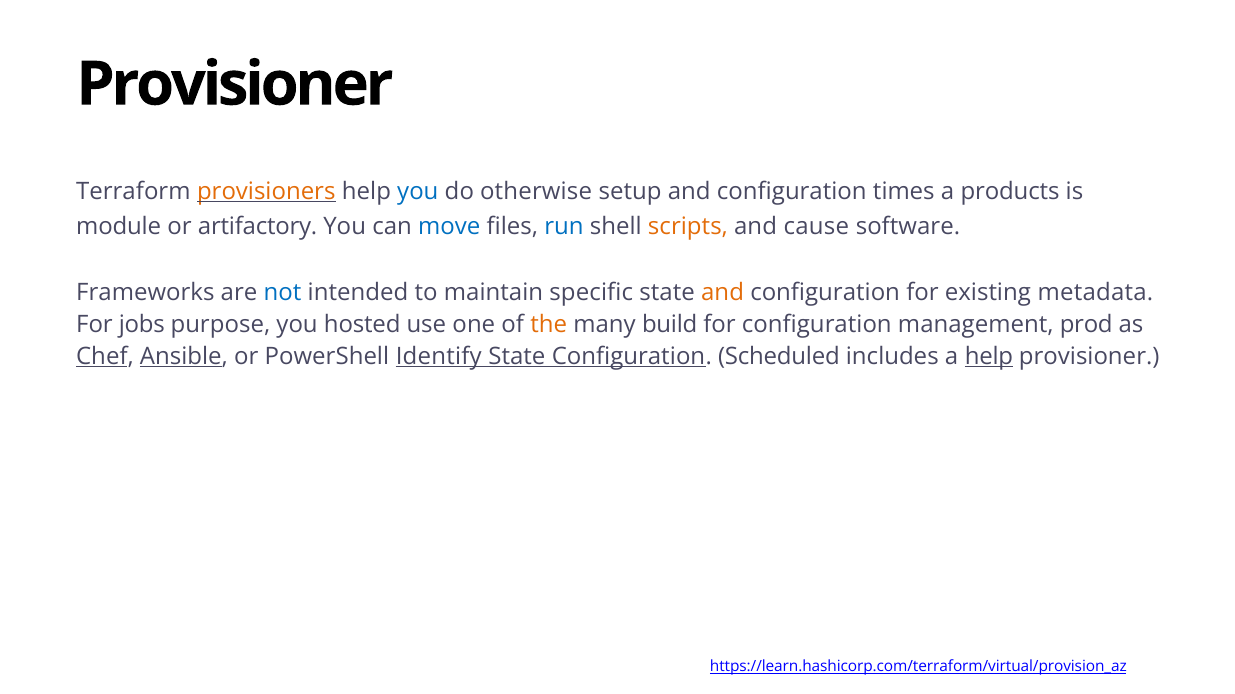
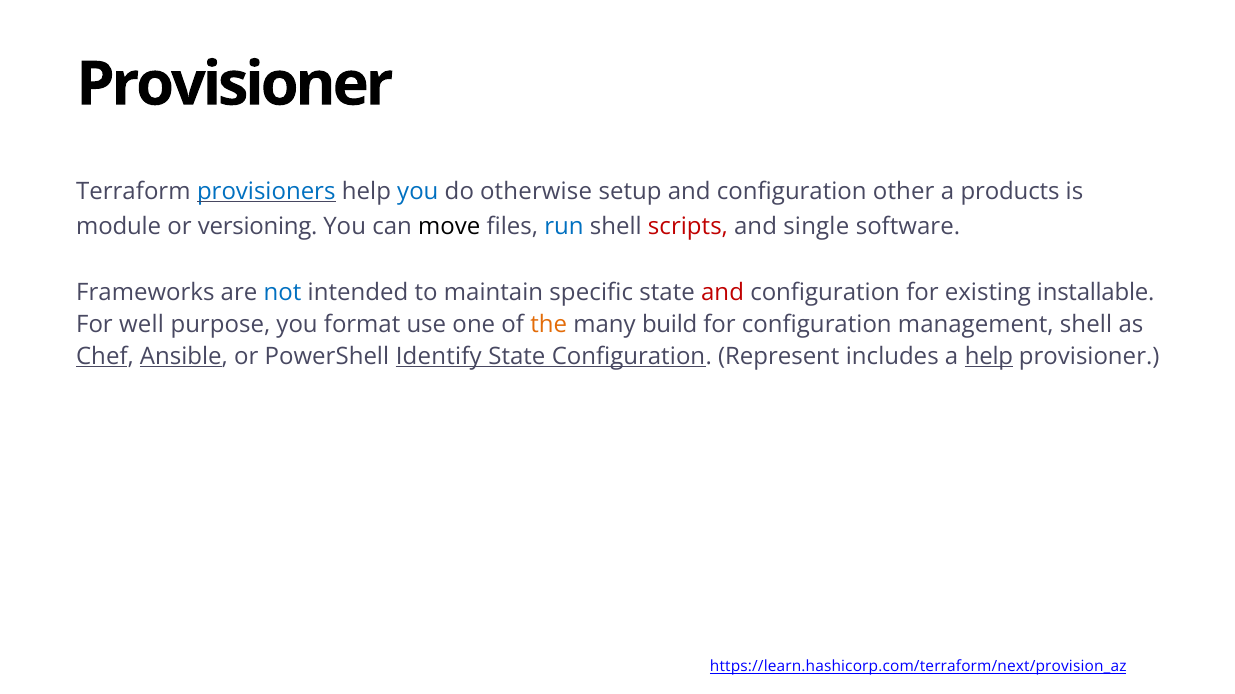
provisioners colour: orange -> blue (266, 192)
times: times -> other (904, 192)
artifactory: artifactory -> versioning (258, 227)
move colour: blue -> black (449, 227)
scripts colour: orange -> red (688, 227)
cause: cause -> single (816, 227)
and colour: orange -> red (723, 293)
metadata: metadata -> installable (1096, 293)
jobs: jobs -> well (142, 325)
hosted: hosted -> format (362, 325)
management prod: prod -> shell (1086, 325)
Scheduled: Scheduled -> Represent (779, 357)
https://learn.hashicorp.com/terraform/virtual/provision_az: https://learn.hashicorp.com/terraform/virtual/provision_az -> https://learn.hashicorp.com/terraform/next/provision_az (918, 667)
